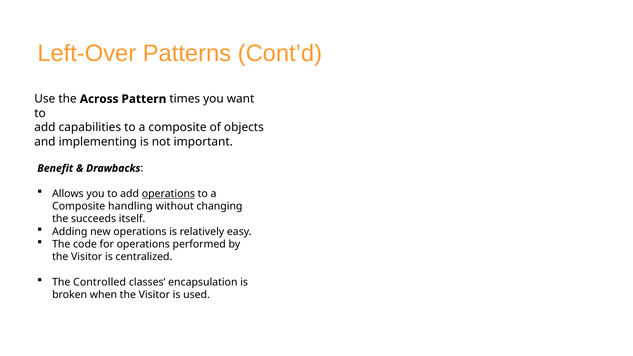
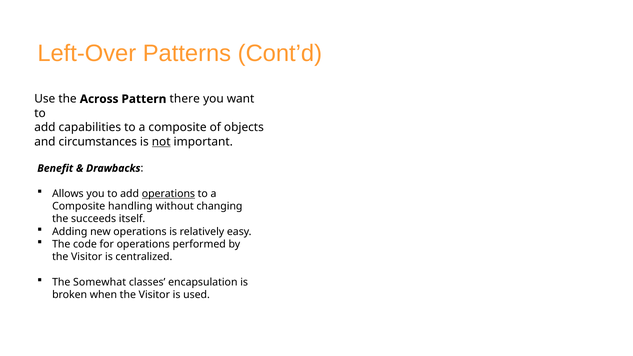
times: times -> there (185, 99)
implementing: implementing -> circumstances (98, 142)
not underline: none -> present (161, 142)
Controlled: Controlled -> Somewhat (100, 282)
